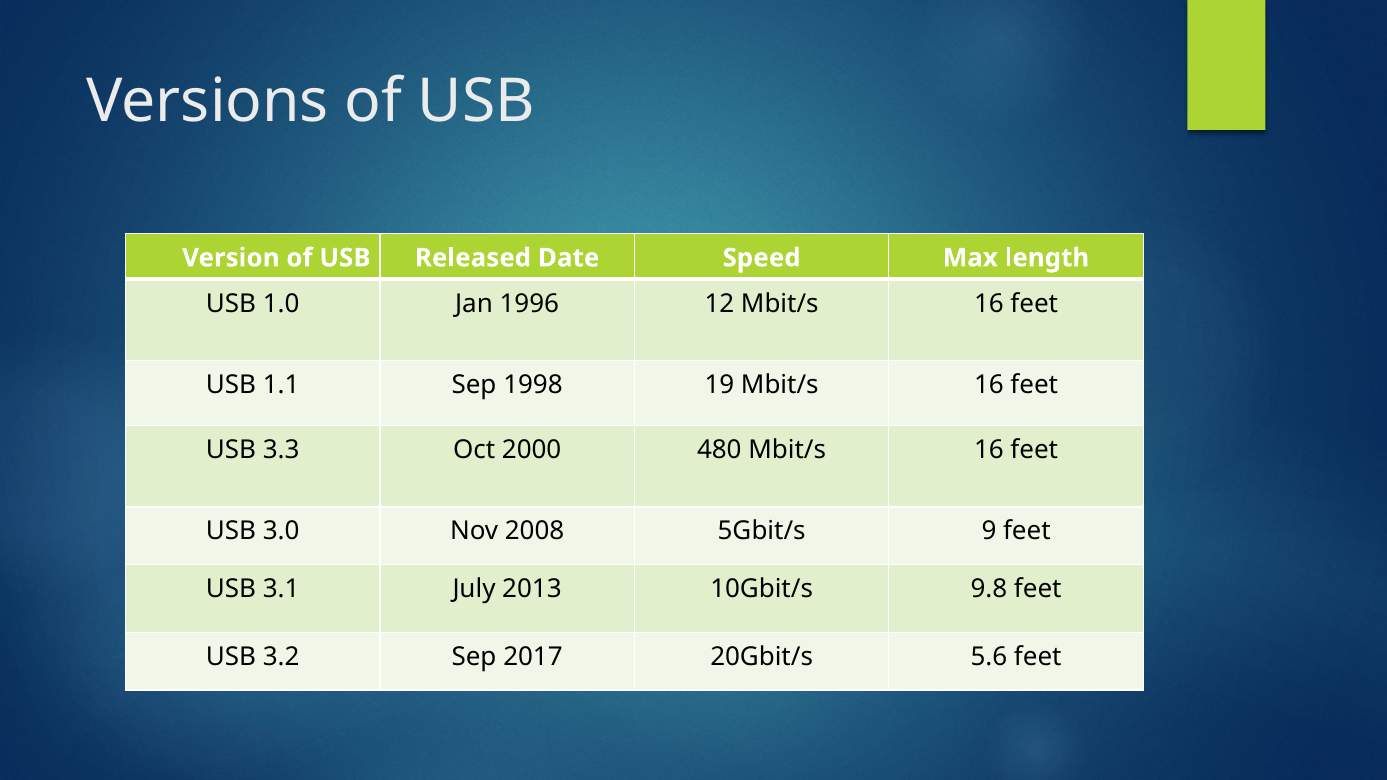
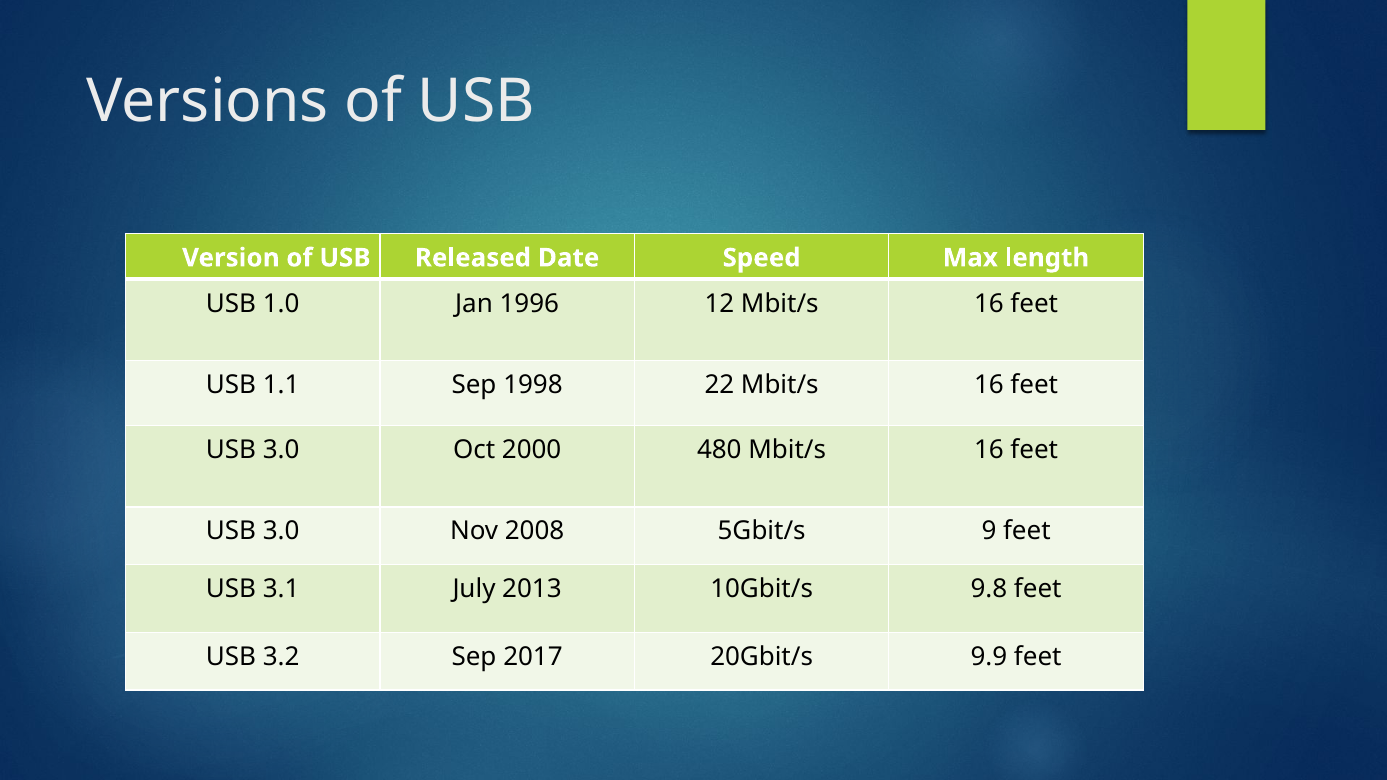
19: 19 -> 22 (719, 385)
3.3: 3.3 -> 3.0 (281, 450)
5.6: 5.6 -> 9.9 (989, 657)
